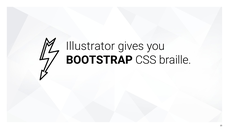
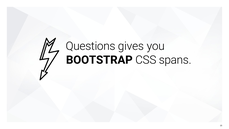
Illustrator: Illustrator -> Questions (91, 46)
braille: braille -> spans (175, 60)
